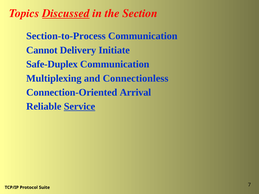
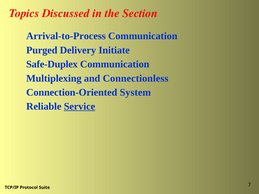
Discussed underline: present -> none (66, 13)
Section-to-Process: Section-to-Process -> Arrival-to-Process (66, 36)
Cannot: Cannot -> Purged (42, 50)
Arrival: Arrival -> System (135, 92)
